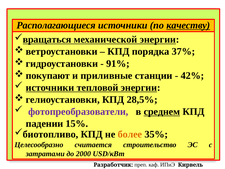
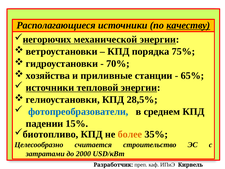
вращаться: вращаться -> негорючих (47, 39)
37%: 37% -> 75% (183, 51)
91%: 91% -> 70% (118, 63)
покупают: покупают -> хозяйства (48, 75)
42%: 42% -> 65% (192, 75)
фотопреобразователи colour: purple -> blue (78, 111)
среднем underline: present -> none (162, 111)
